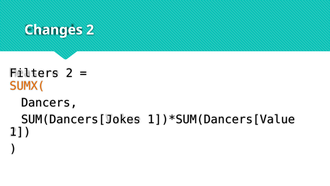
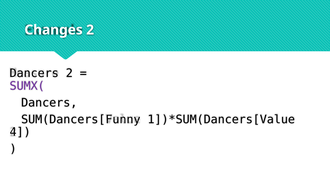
Filters: Filters -> Dancers (34, 73)
SUMX( colour: orange -> purple (27, 86)
SUM(Dancers[Jokes: SUM(Dancers[Jokes -> SUM(Dancers[Funny (81, 119)
1: 1 -> 4 (20, 132)
